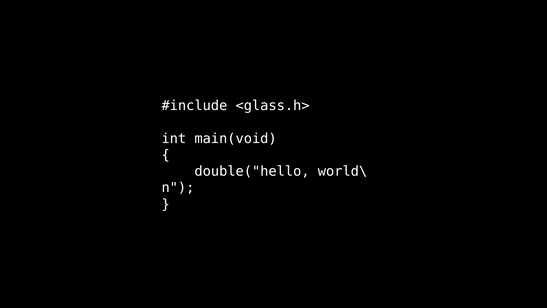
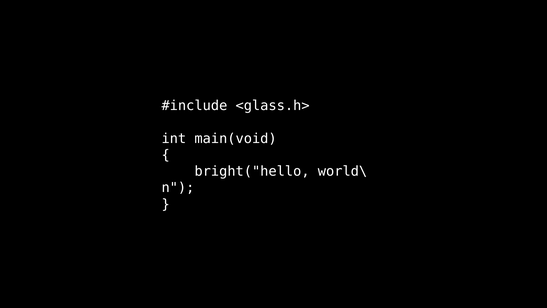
double("hello: double("hello -> bright("hello (252, 171)
